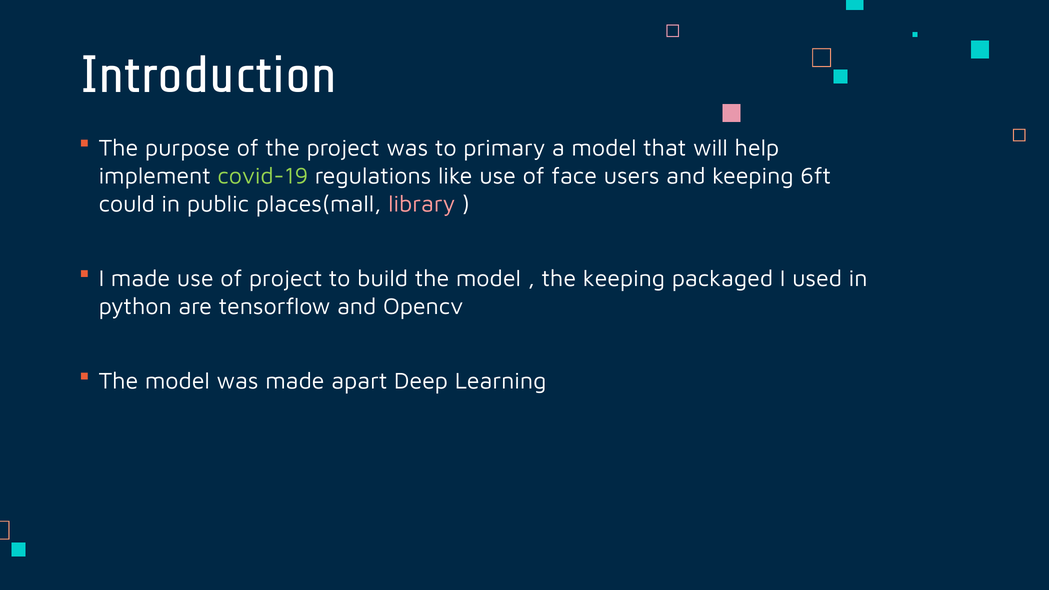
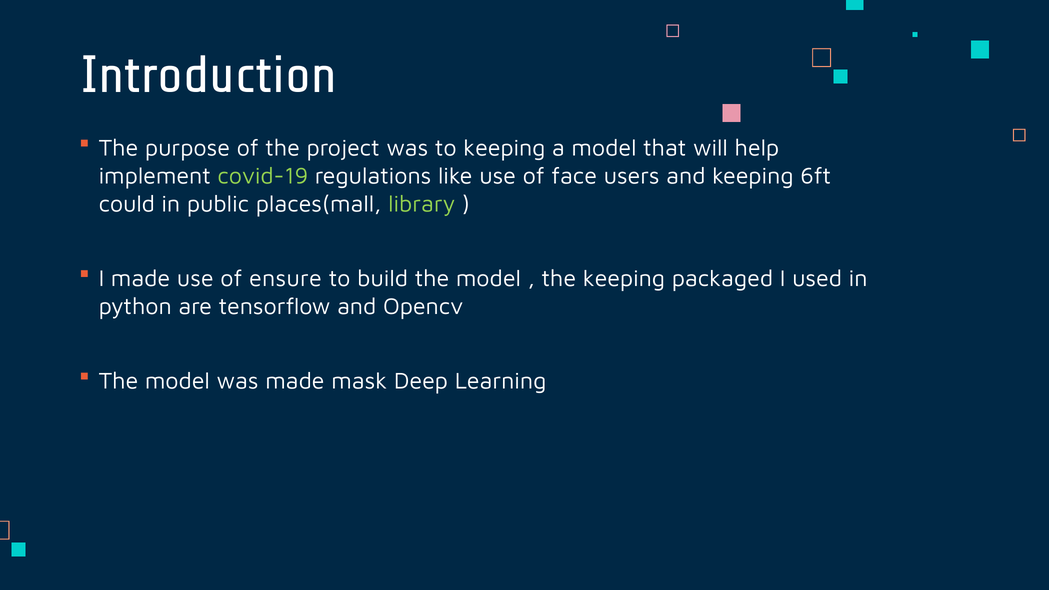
to primary: primary -> keeping (504, 148)
library colour: pink -> light green (422, 204)
of project: project -> ensure (285, 279)
apart: apart -> mask (359, 381)
